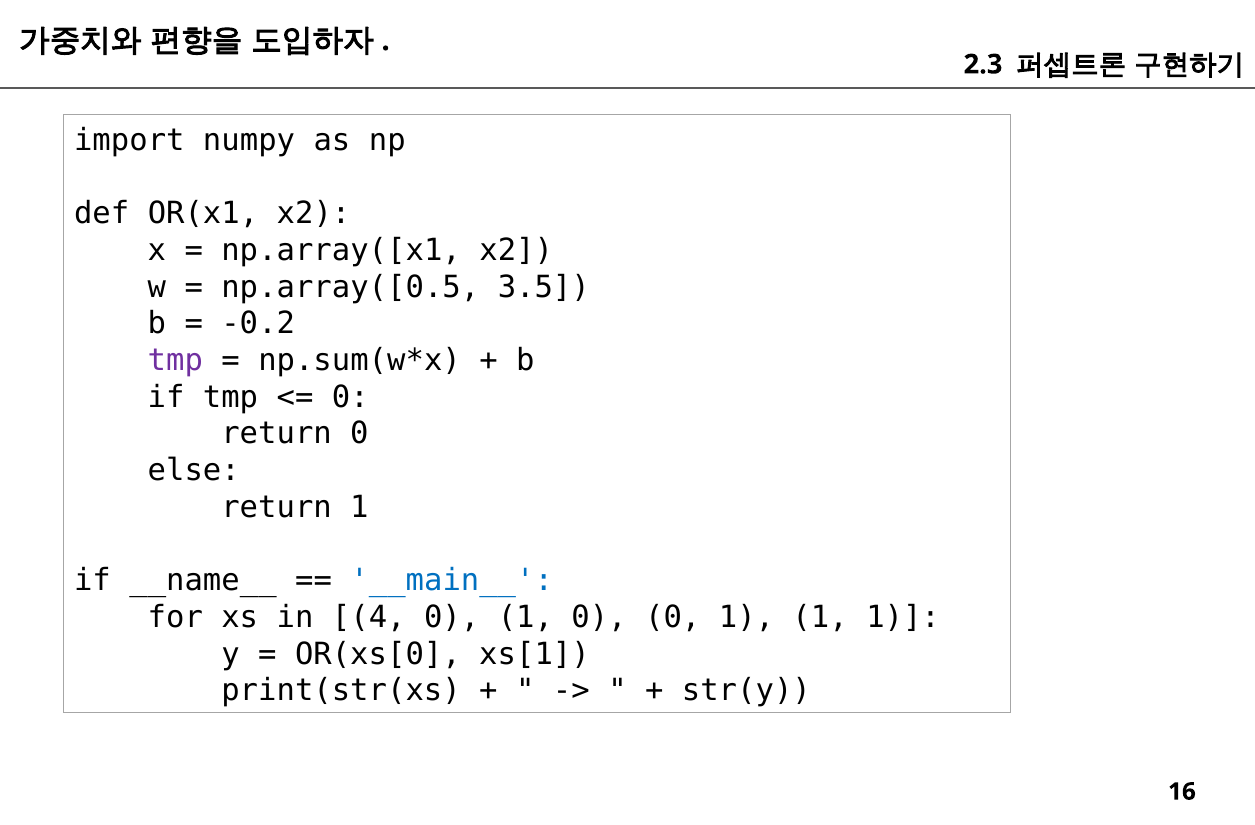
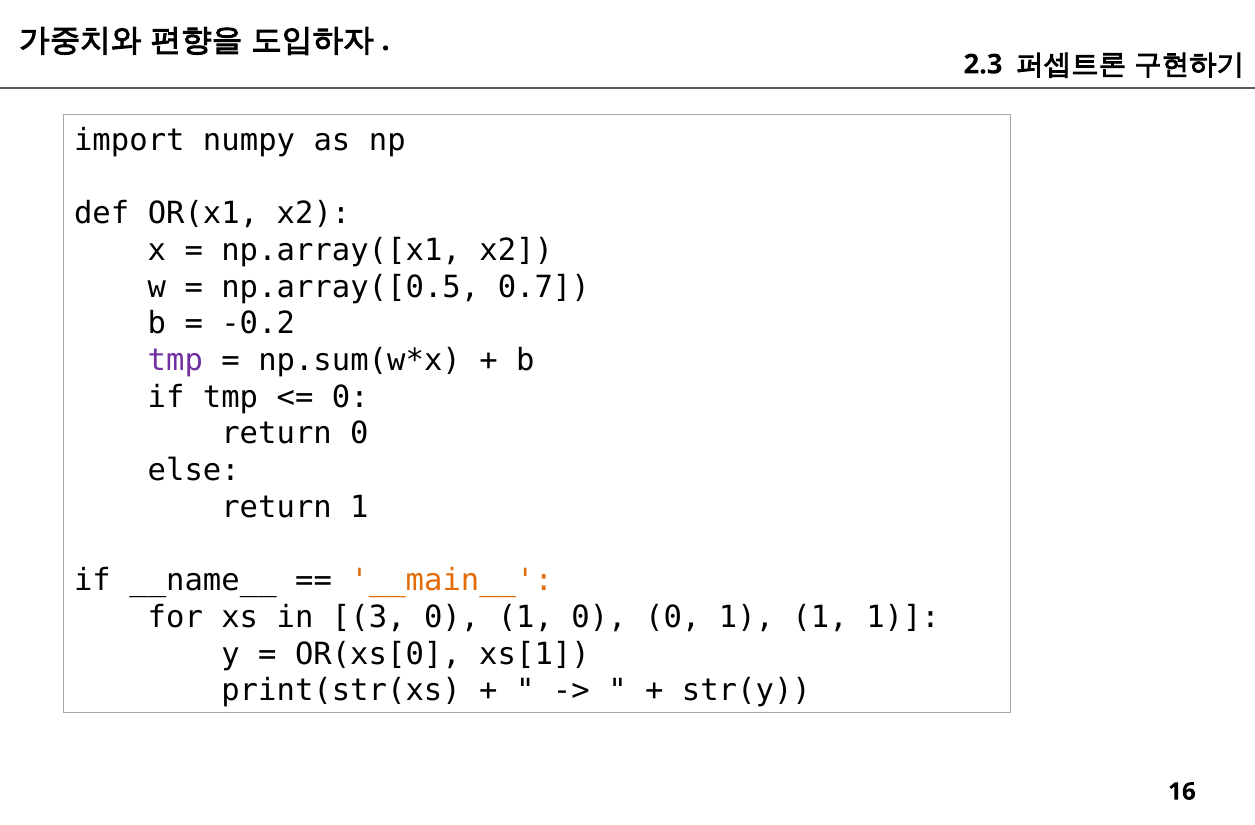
3.5: 3.5 -> 0.7 (544, 287)
__main__ colour: blue -> orange (452, 580)
4: 4 -> 3 (369, 617)
